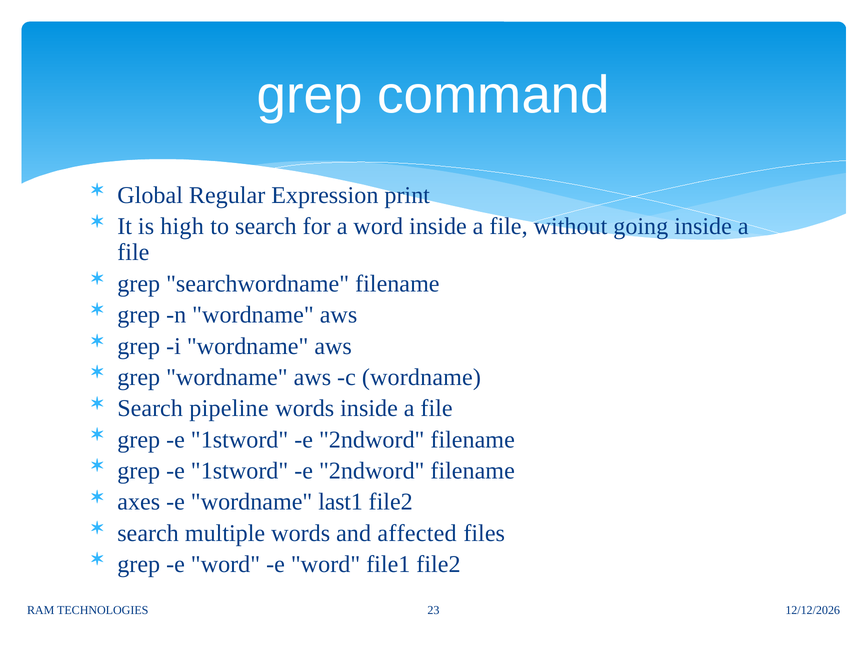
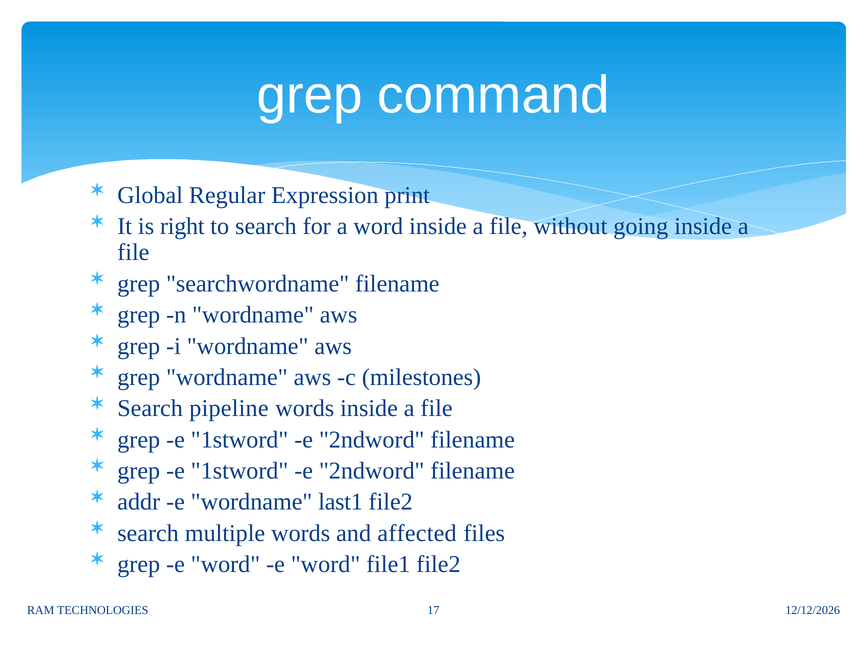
high: high -> right (182, 227)
c wordname: wordname -> milestones (421, 377)
axes: axes -> addr (139, 502)
23: 23 -> 17 (433, 611)
